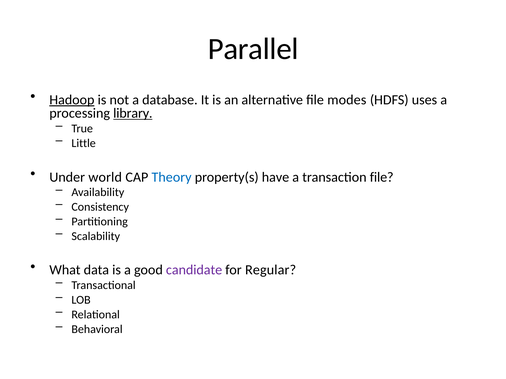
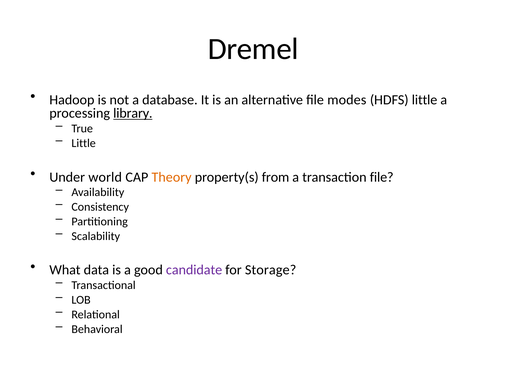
Parallel: Parallel -> Dremel (253, 49)
Hadoop underline: present -> none (72, 100)
HDFS uses: uses -> little (425, 100)
Theory colour: blue -> orange (172, 177)
have: have -> from (276, 177)
Regular: Regular -> Storage (271, 270)
